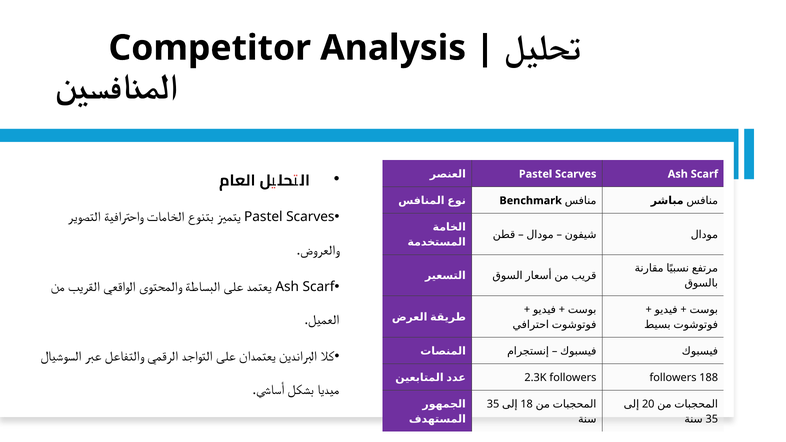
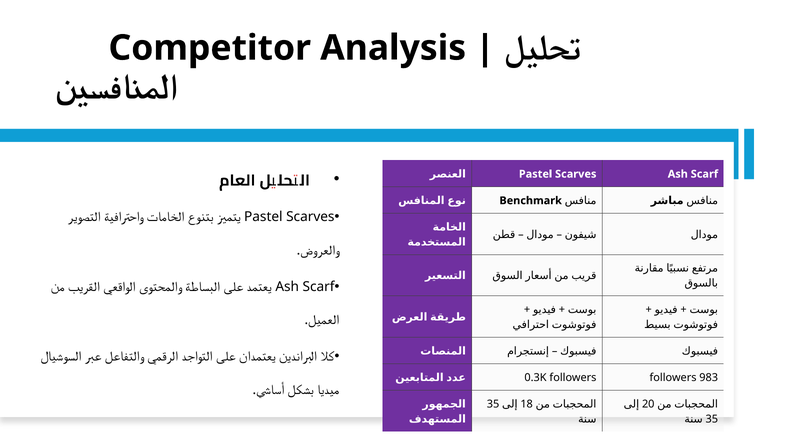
2.3K: 2.3K -> 0.3K (536, 378)
188: 188 -> 983 (709, 378)
